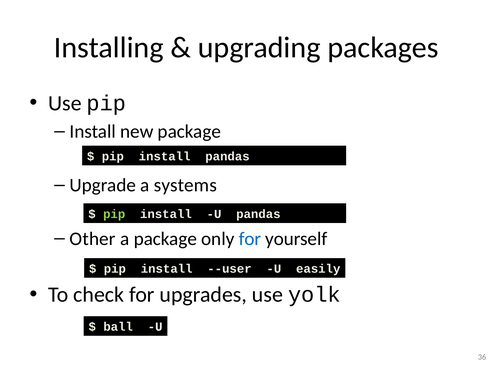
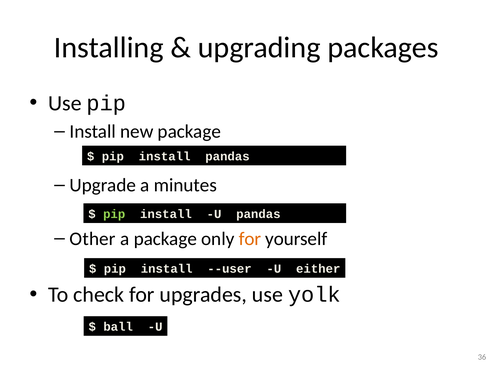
systems: systems -> minutes (185, 185)
for colour: blue -> orange (250, 239)
easily: easily -> either (318, 269)
